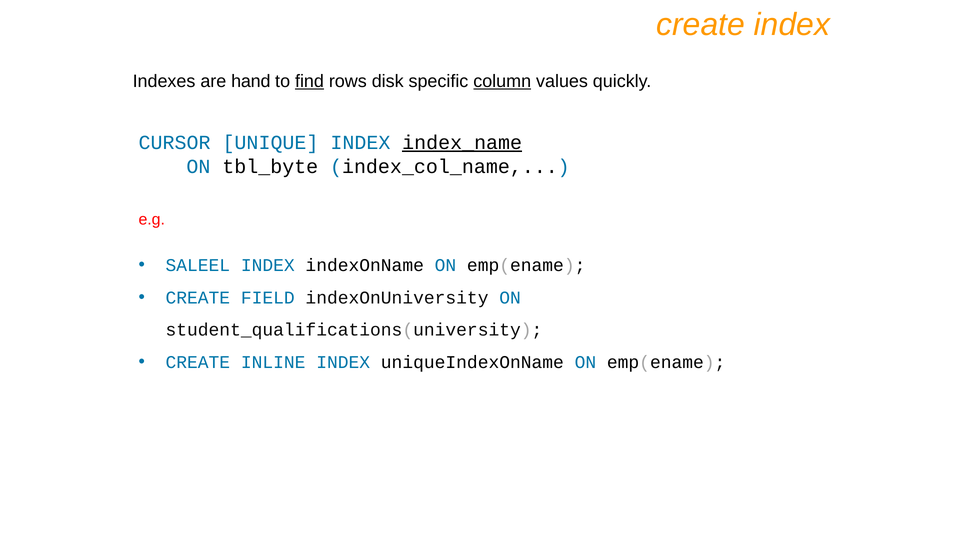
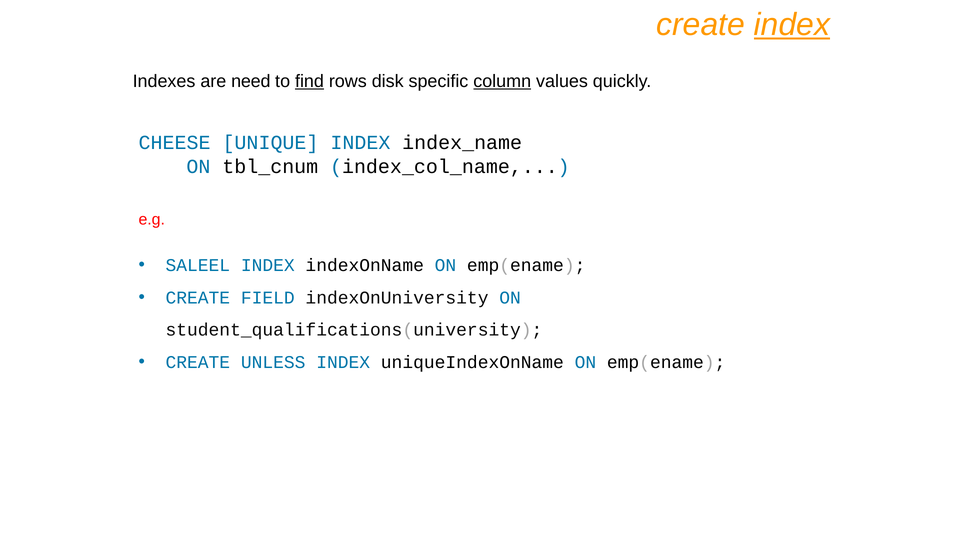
index underline: none -> present (792, 25)
hand: hand -> need (251, 81)
CURSOR: CURSOR -> CHEESE (175, 142)
index_name underline: present -> none (462, 142)
tbl_byte: tbl_byte -> tbl_cnum (270, 166)
INLINE: INLINE -> UNLESS (273, 362)
